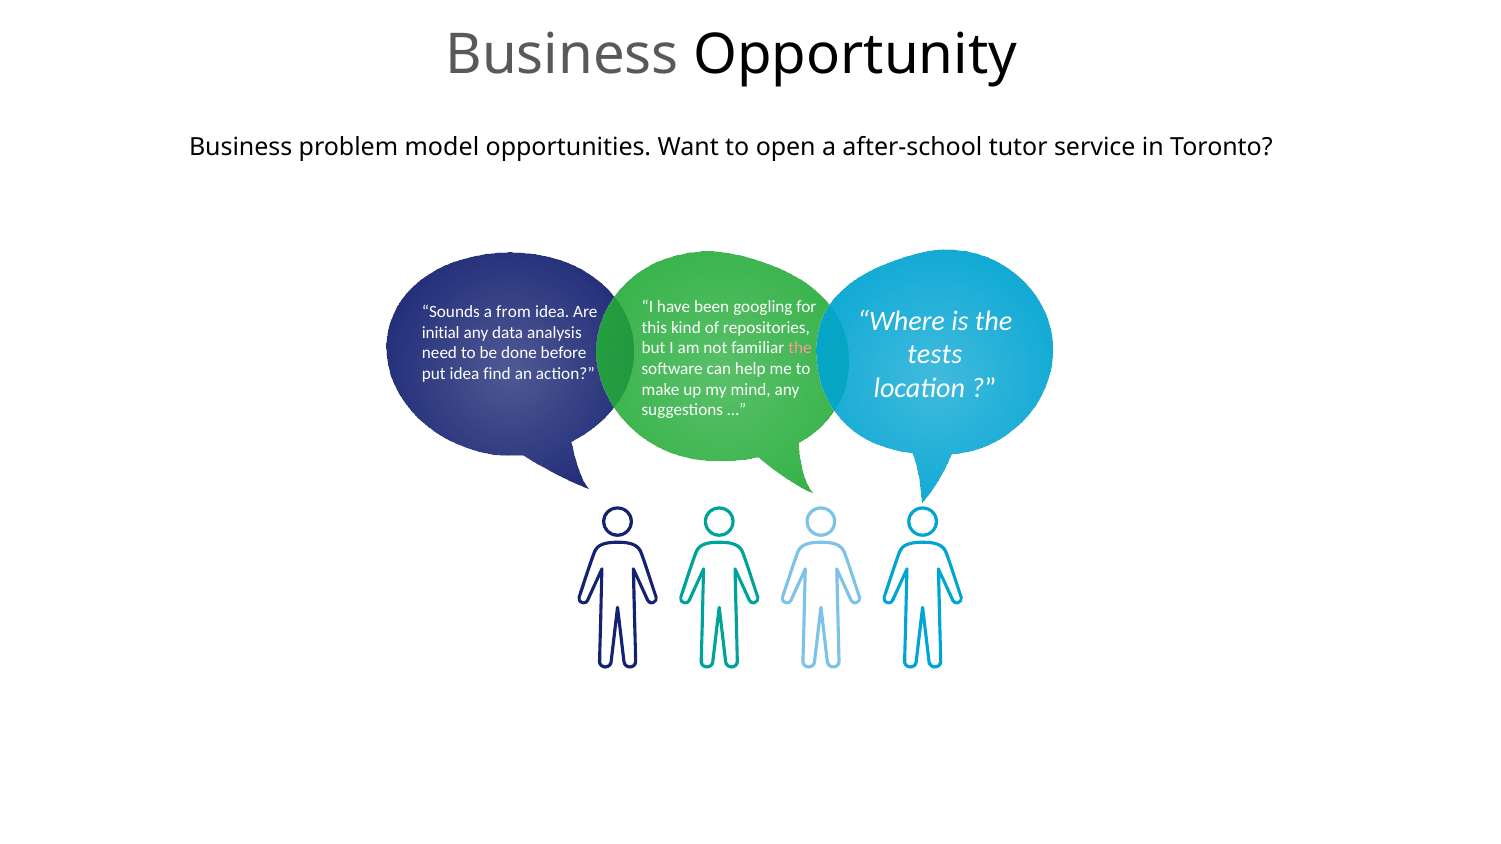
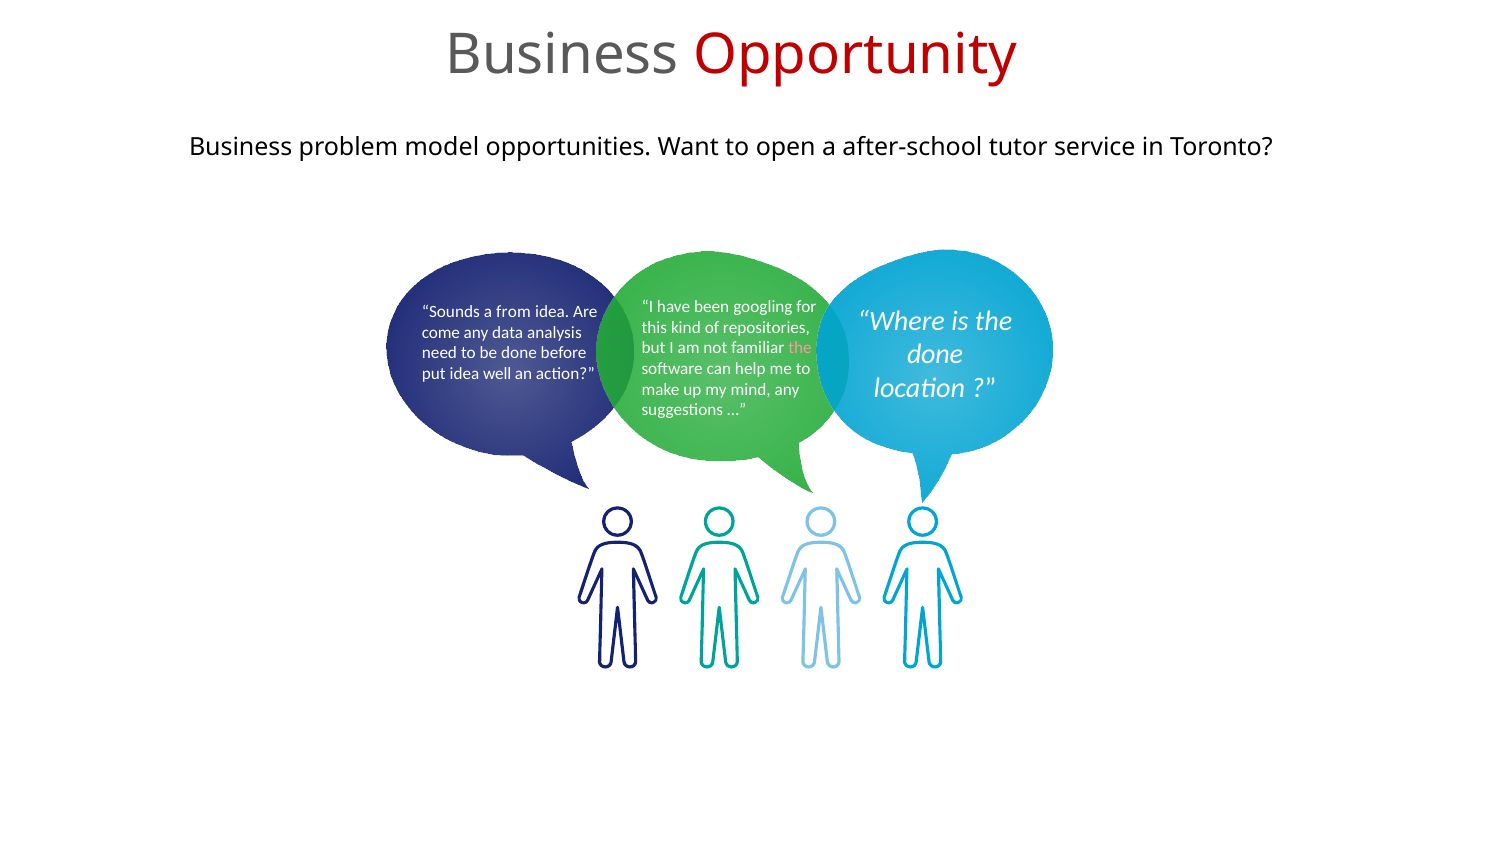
Opportunity colour: black -> red (855, 55)
initial: initial -> come (441, 333)
tests: tests -> done (935, 355)
find: find -> well (497, 374)
